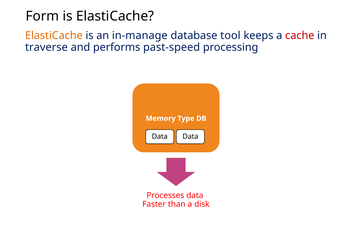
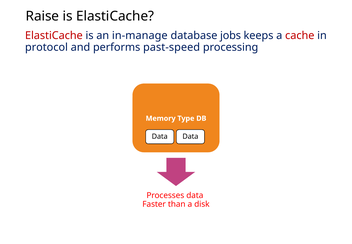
Form: Form -> Raise (42, 16)
ElastiCache colour: orange -> red (54, 36)
tool: tool -> jobs (231, 36)
traverse: traverse -> protocol (46, 47)
